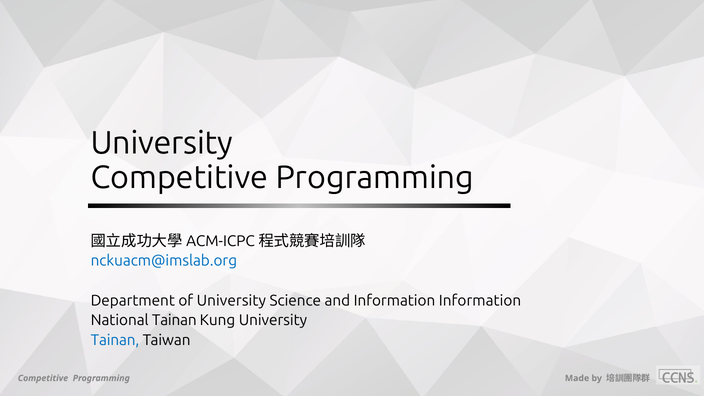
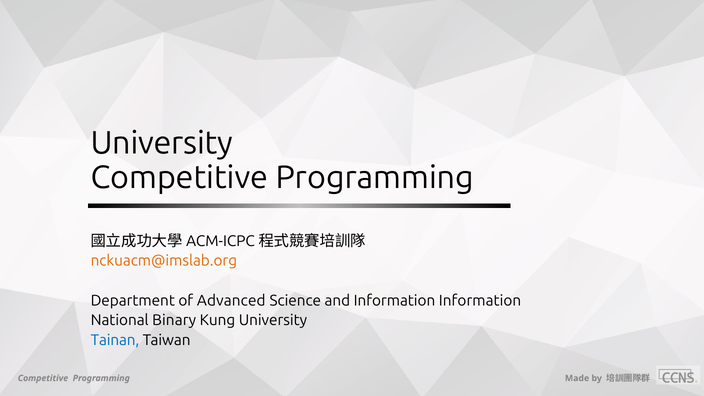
nckuacm@imslab.org colour: blue -> orange (164, 261)
of University: University -> Advanced (231, 301)
National Tainan: Tainan -> Binary (174, 320)
